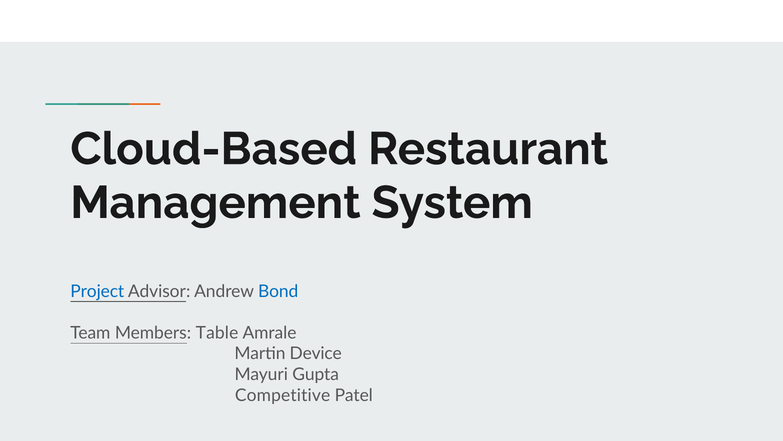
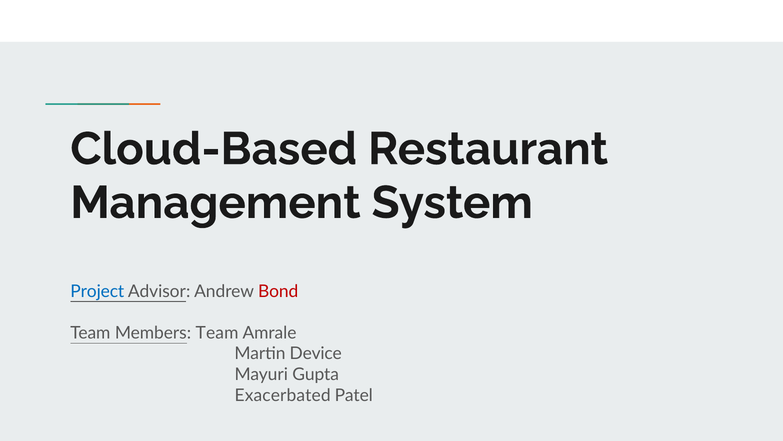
Bond colour: blue -> red (278, 291)
Members Table: Table -> Team (217, 332)
Competitive: Competitive -> Exacerbated (283, 395)
